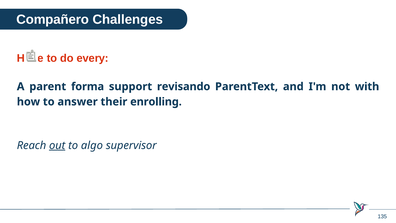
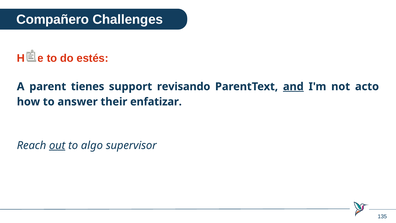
every: every -> estés (93, 58)
forma: forma -> tienes (88, 86)
and underline: none -> present (293, 86)
with: with -> acto (367, 86)
enrolling: enrolling -> enfatizar (156, 102)
